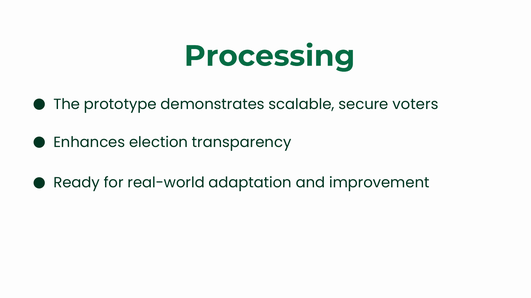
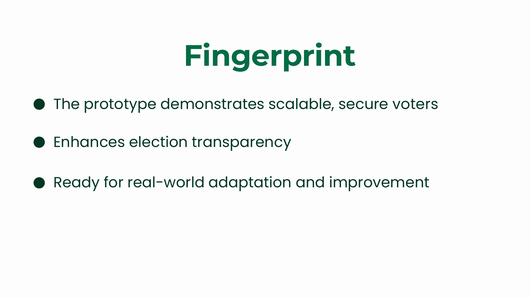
Processing: Processing -> Fingerprint (270, 56)
